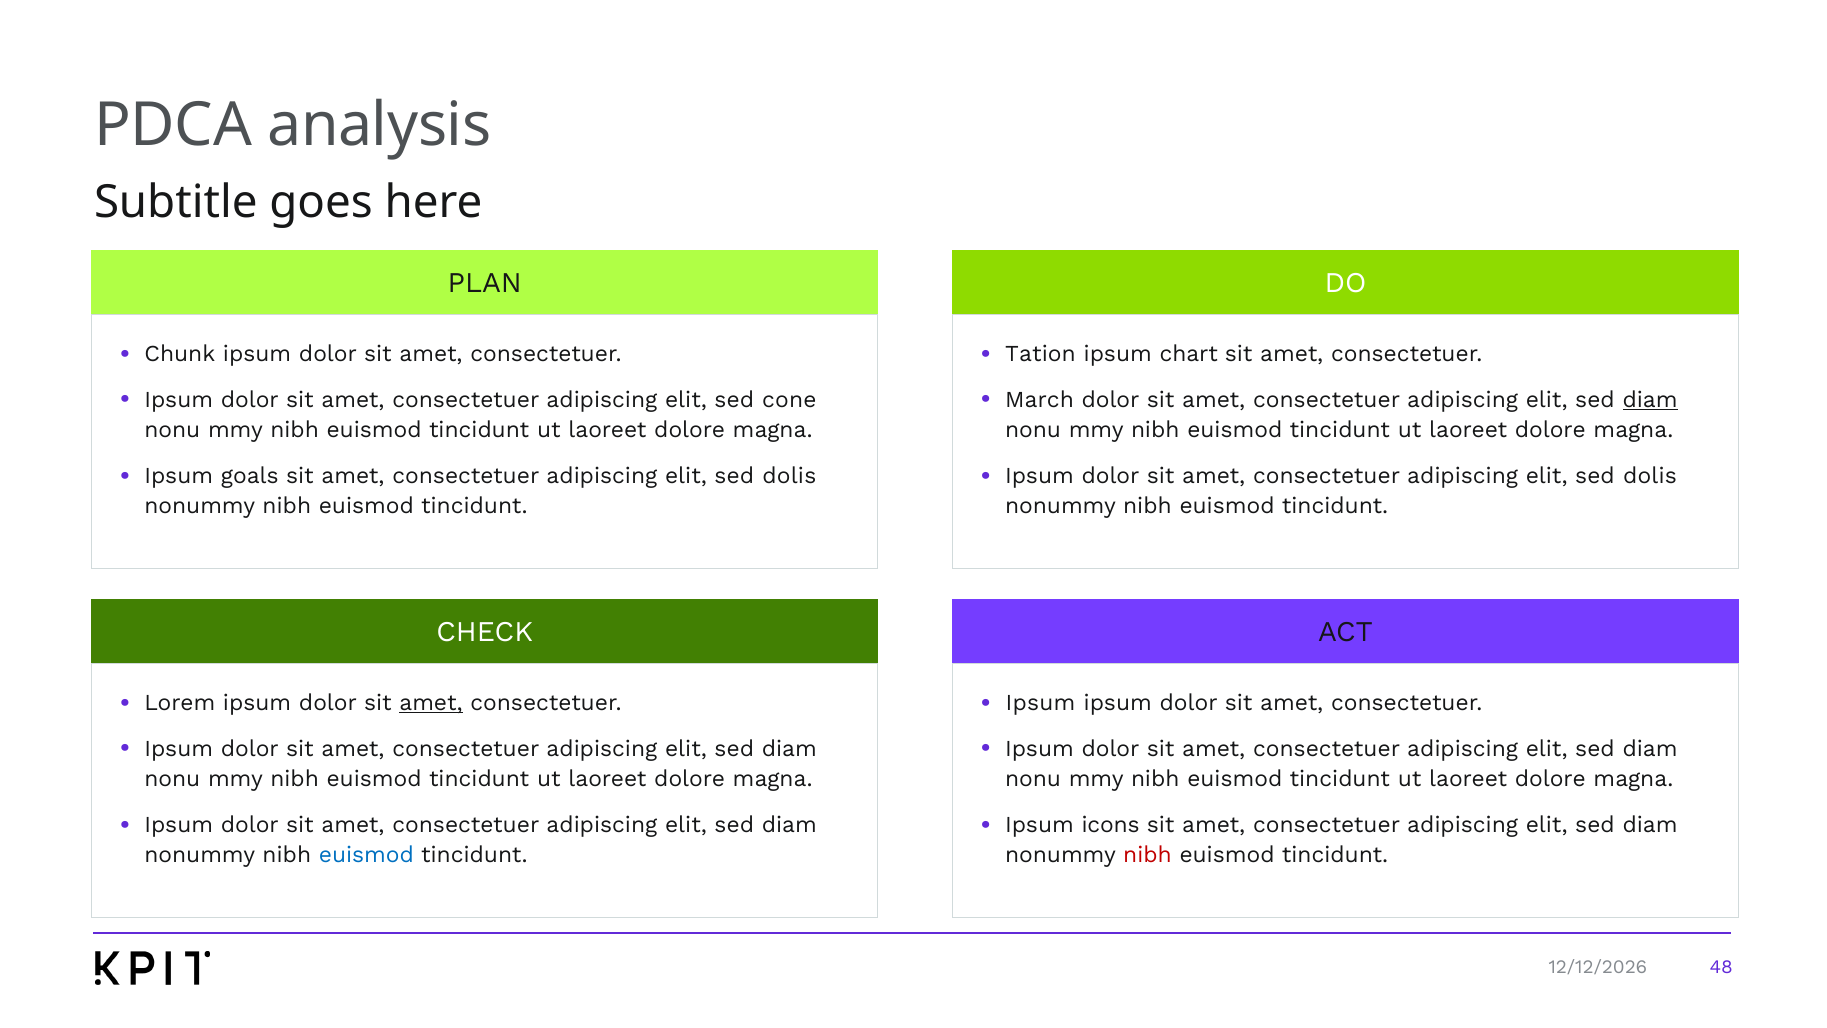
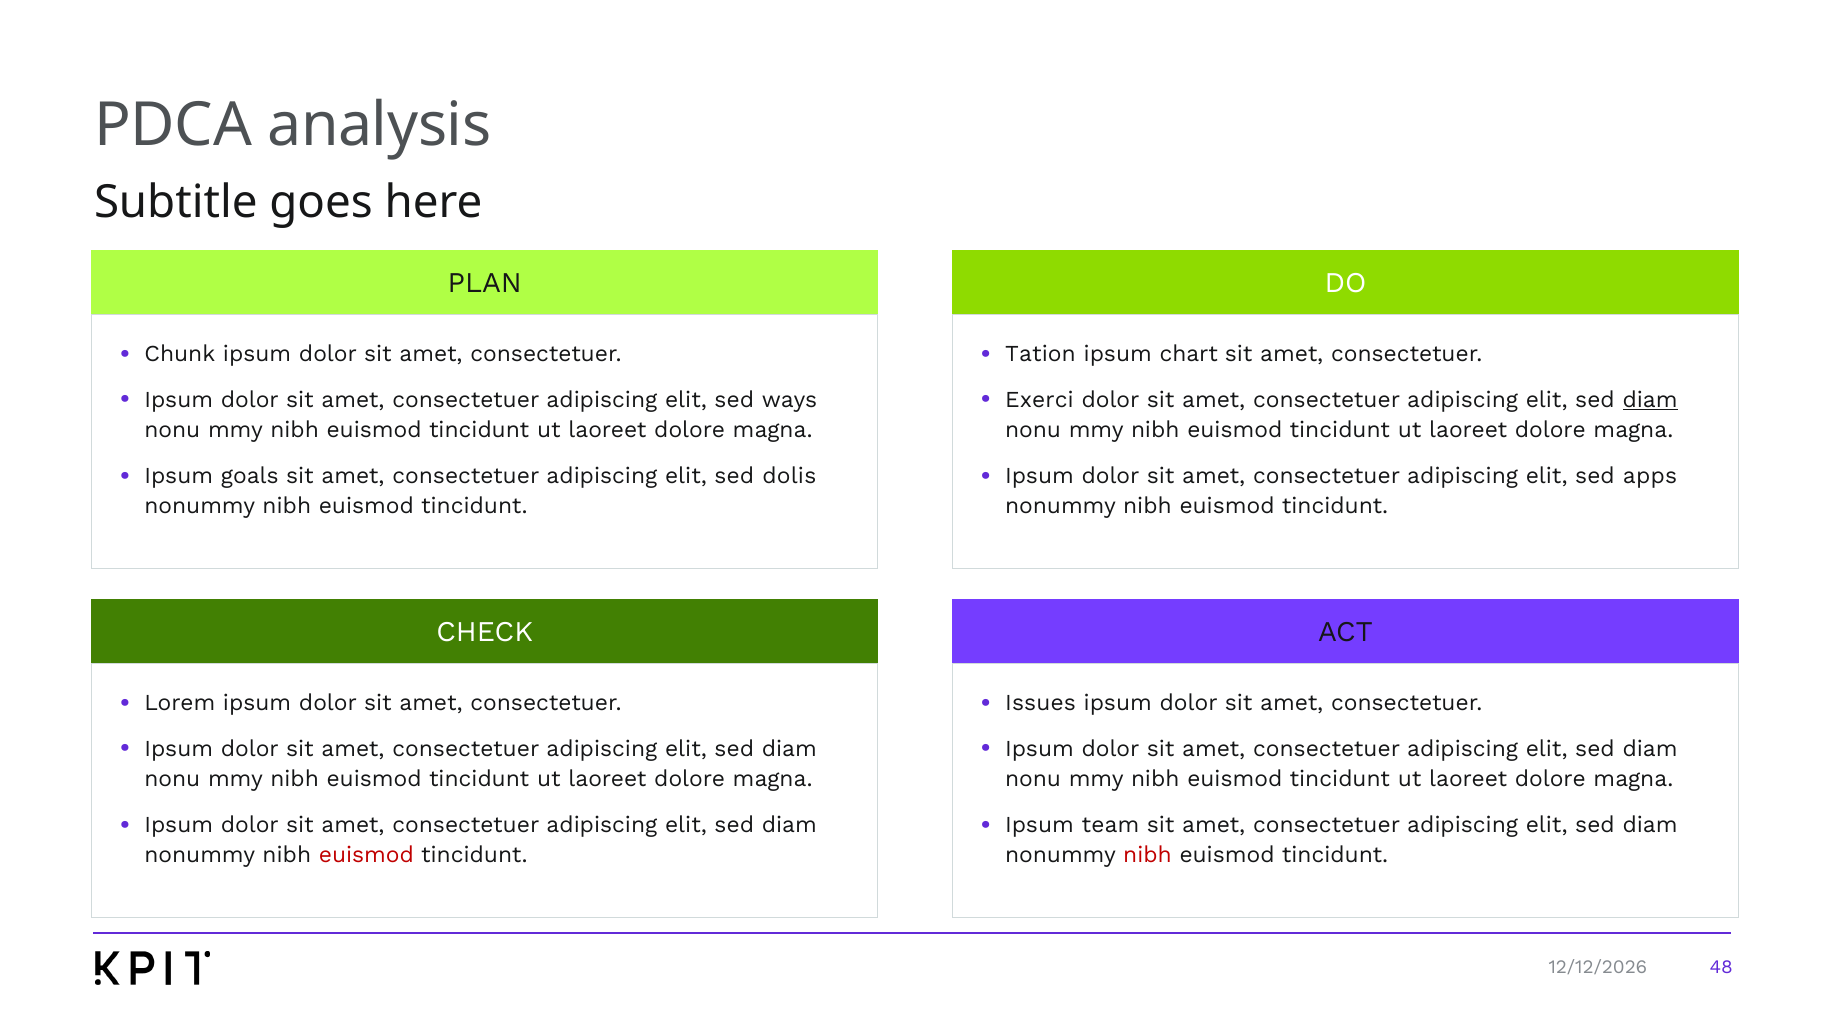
cone: cone -> ways (790, 399)
March: March -> Exerci (1039, 399)
dolis: dolis -> apps (1650, 476)
amet underline: present -> none (431, 703)
Ipsum: Ipsum -> Issues (1041, 703)
icons: icons -> team (1110, 824)
euismod colour: blue -> red (366, 855)
